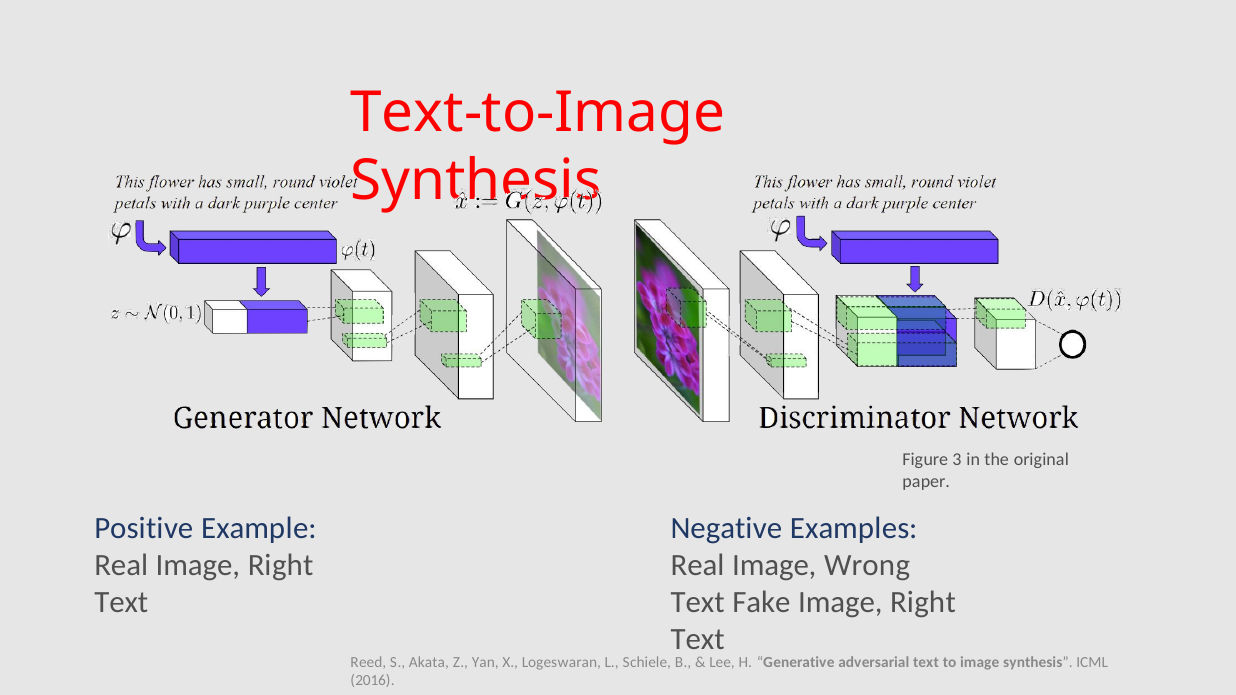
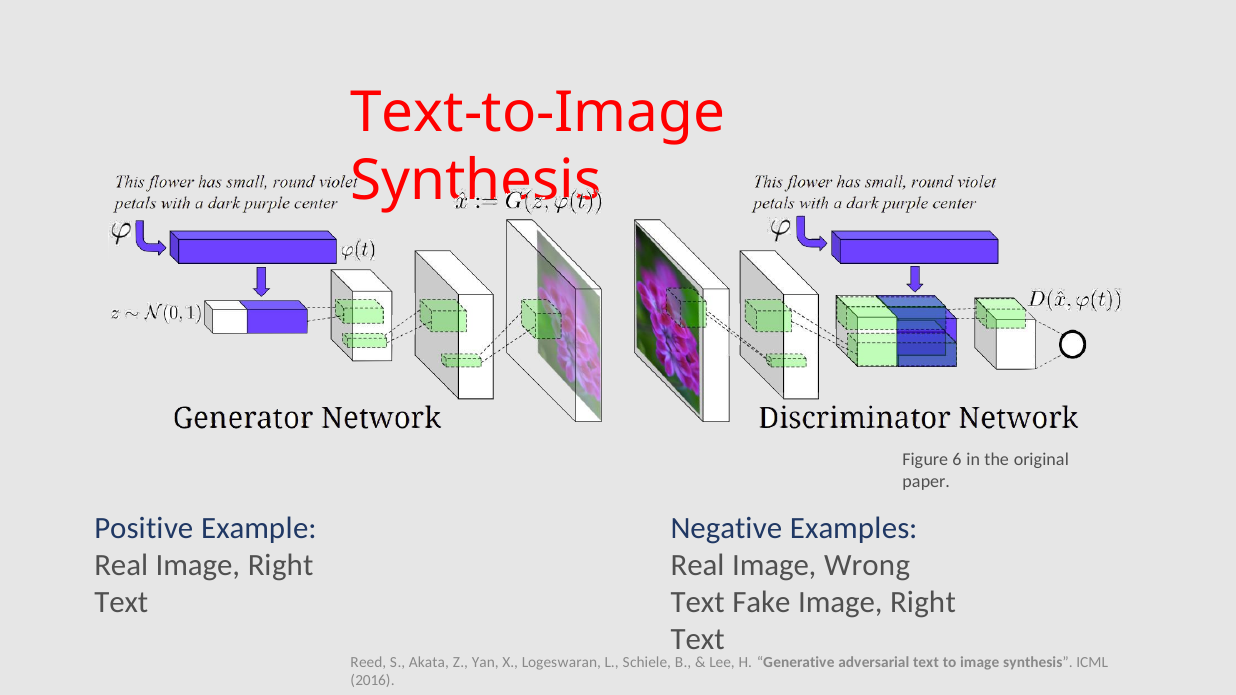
3: 3 -> 6 (957, 460)
